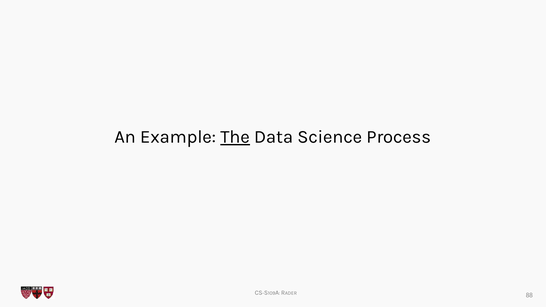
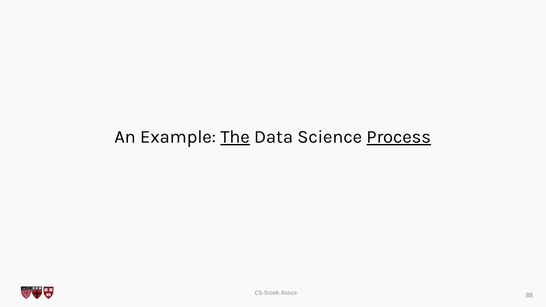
Process underline: none -> present (399, 137)
